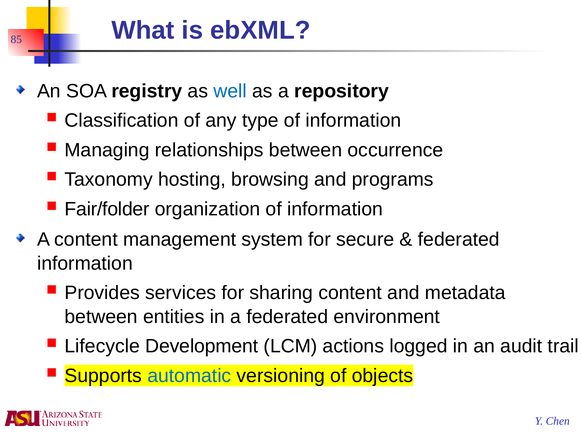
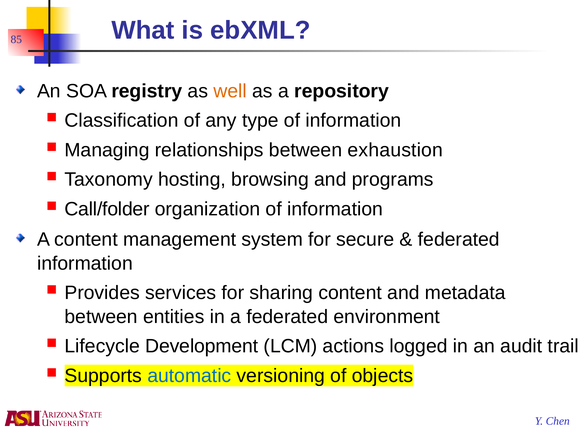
well colour: blue -> orange (230, 91)
occurrence: occurrence -> exhaustion (395, 150)
Fair/folder: Fair/folder -> Call/folder (107, 209)
